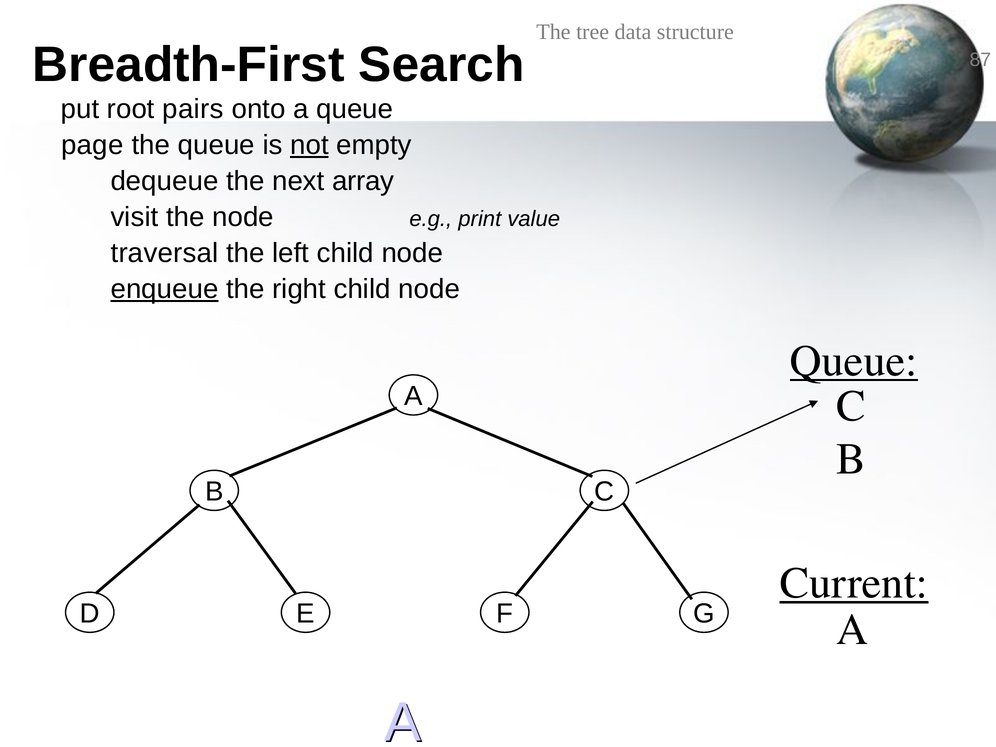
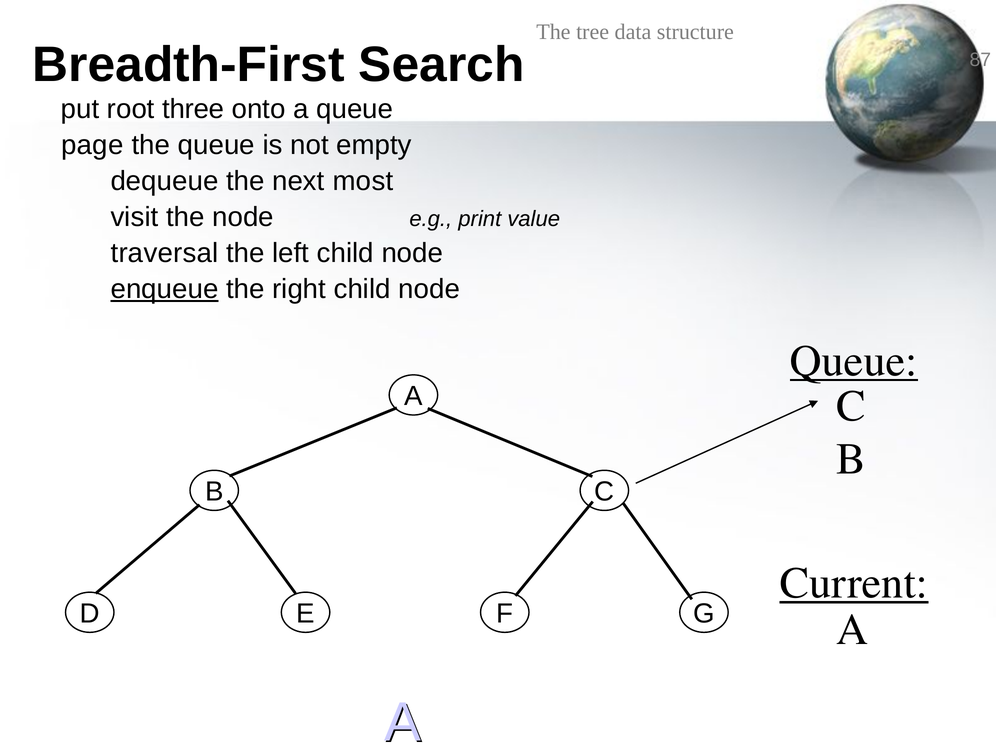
pairs: pairs -> three (193, 109)
not underline: present -> none (309, 145)
array: array -> most (363, 181)
